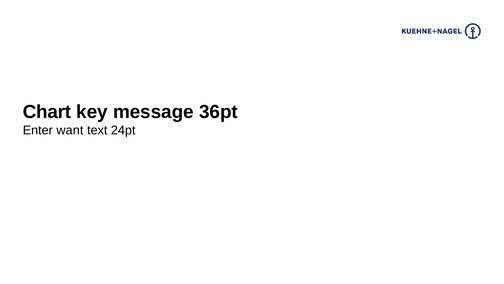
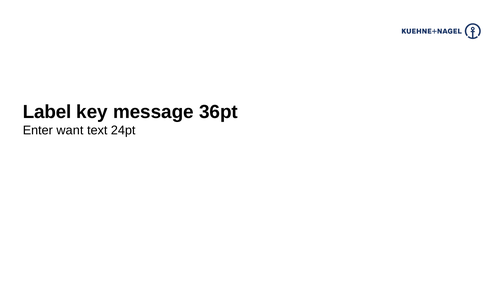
Chart: Chart -> Label (47, 112)
